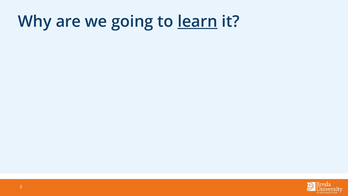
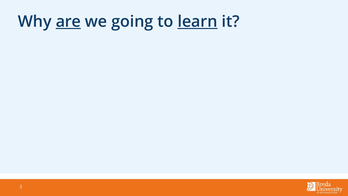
are underline: none -> present (68, 22)
